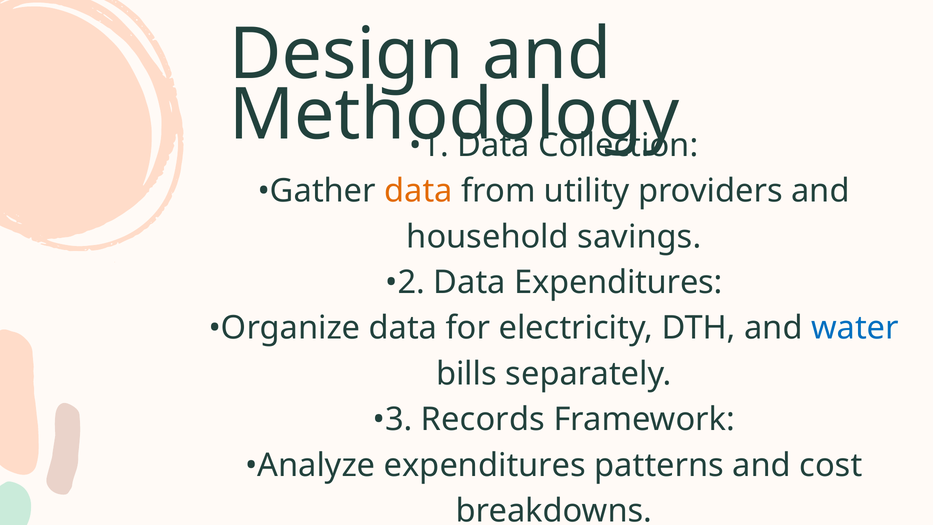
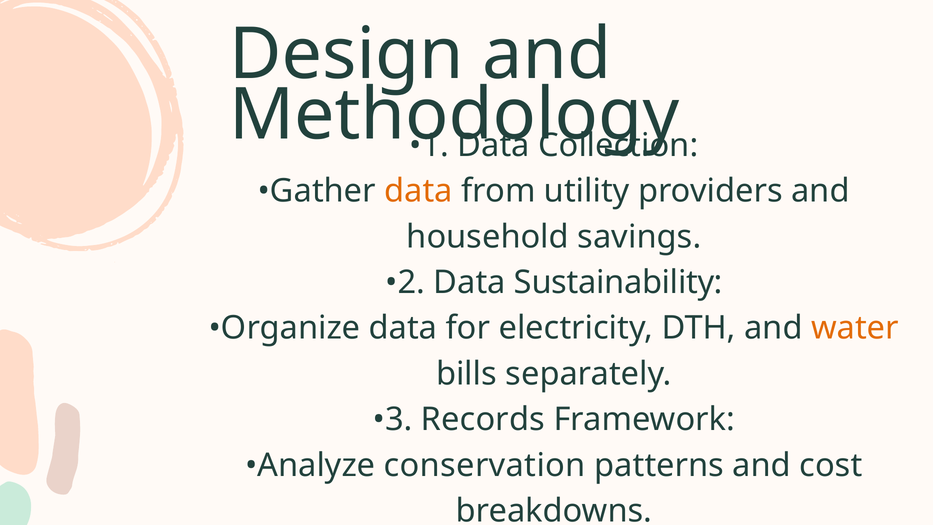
Data Expenditures: Expenditures -> Sustainability (618, 282)
water colour: blue -> orange (855, 328)
Analyze expenditures: expenditures -> conservation (485, 465)
